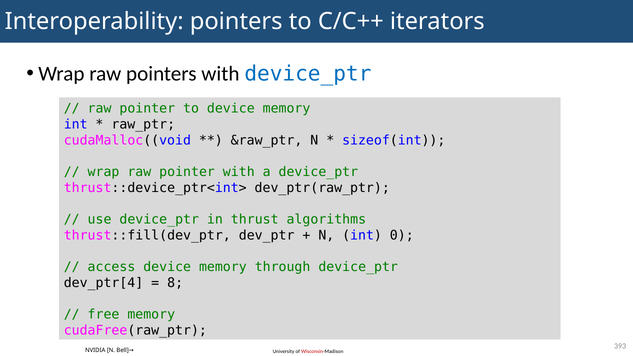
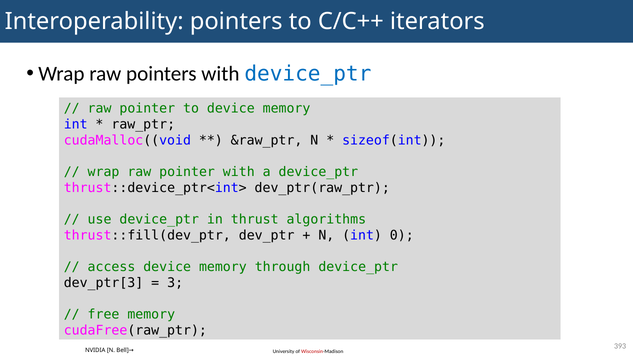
dev_ptr[4: dev_ptr[4 -> dev_ptr[3 (104, 283)
8: 8 -> 3 (175, 283)
